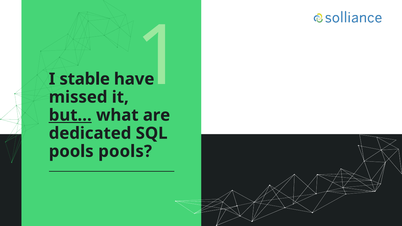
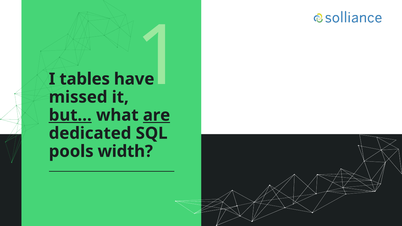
stable: stable -> tables (85, 79)
are underline: none -> present (157, 115)
pools pools: pools -> width (125, 151)
